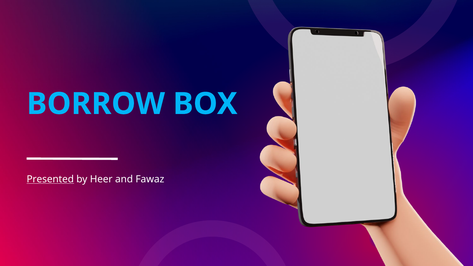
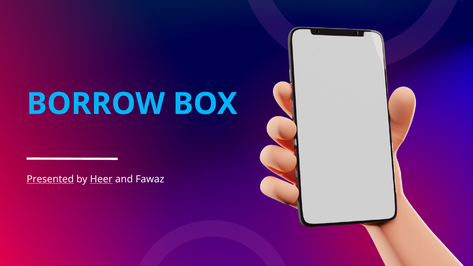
Heer underline: none -> present (101, 179)
